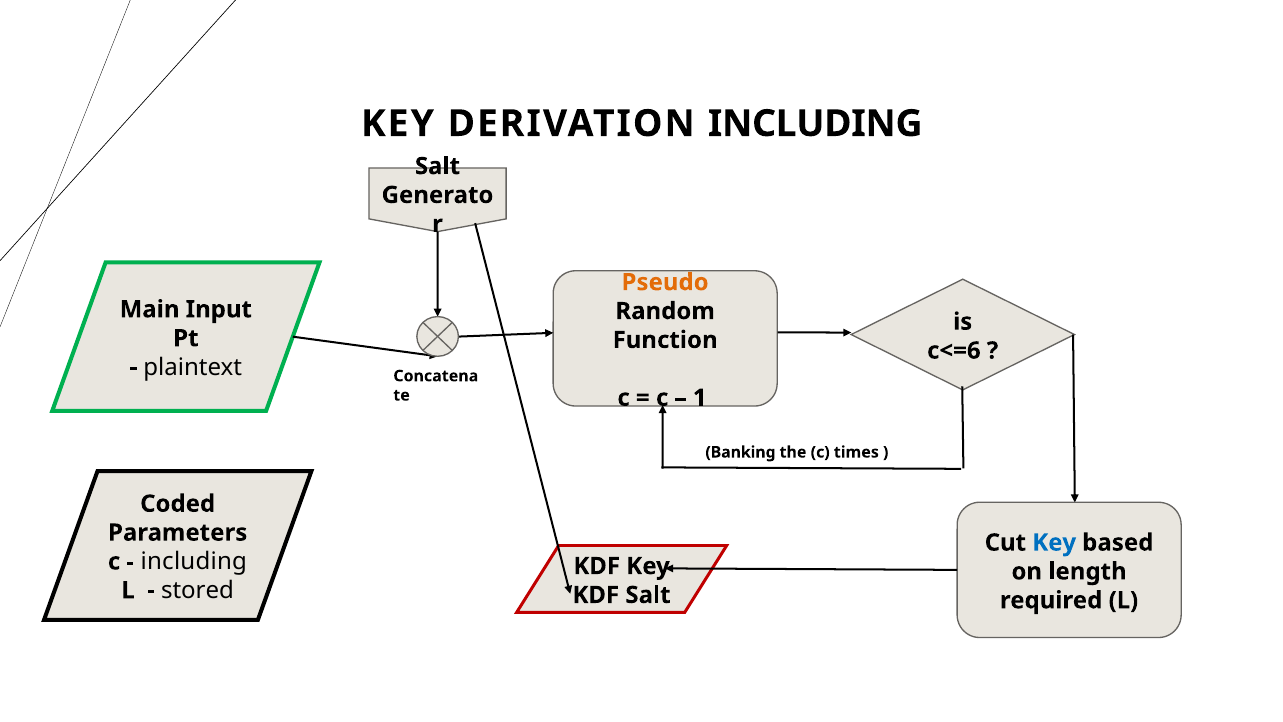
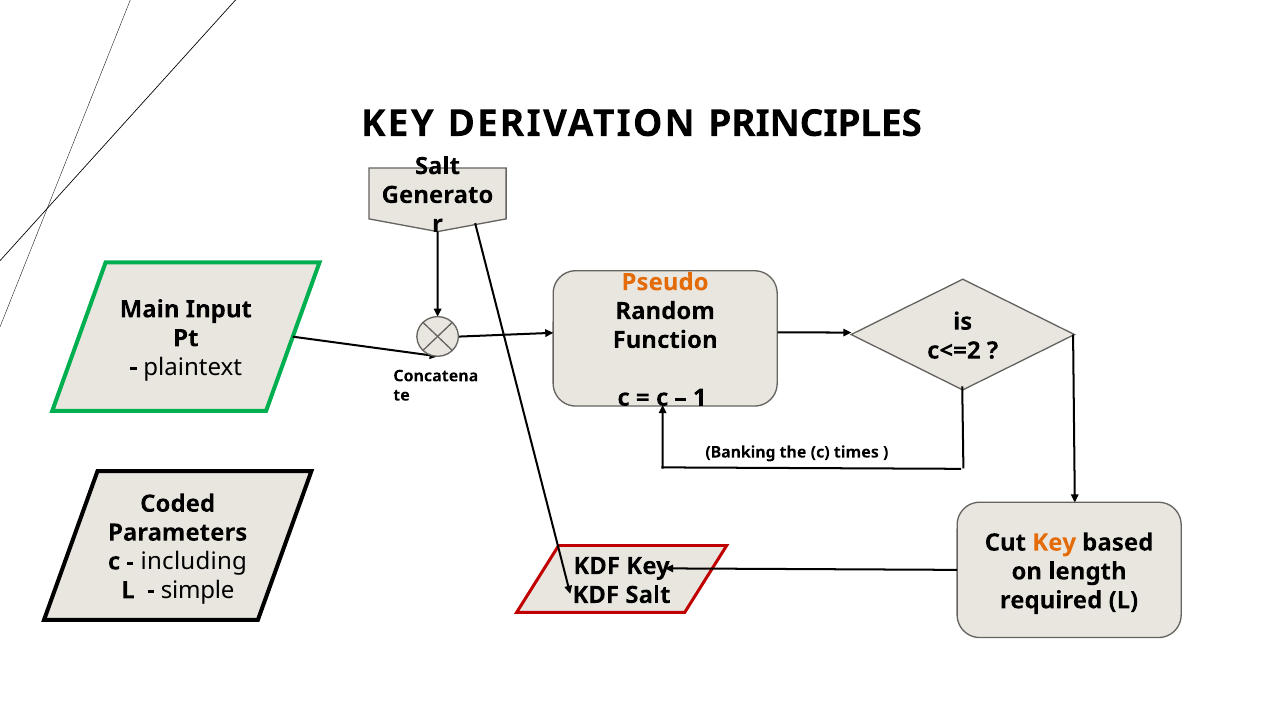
DERIVATION INCLUDING: INCLUDING -> PRINCIPLES (815, 124)
c<=6: c<=6 -> c<=2 (954, 351)
Key colour: blue -> orange (1054, 542)
stored: stored -> simple (198, 590)
